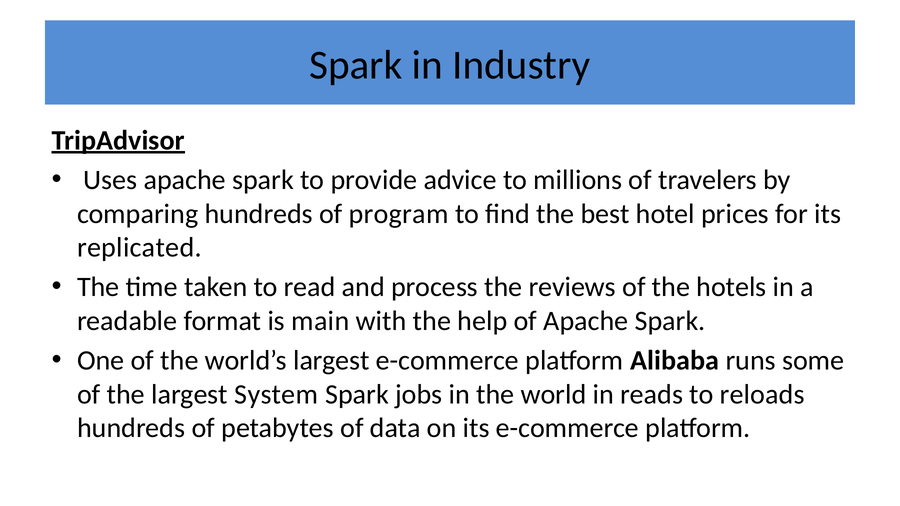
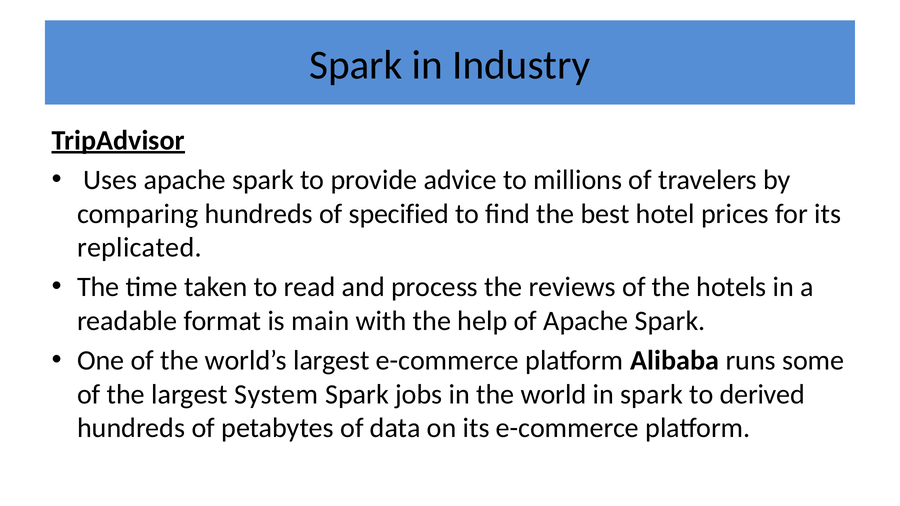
program: program -> specified (399, 214)
in reads: reads -> spark (651, 395)
reloads: reloads -> derived (762, 395)
